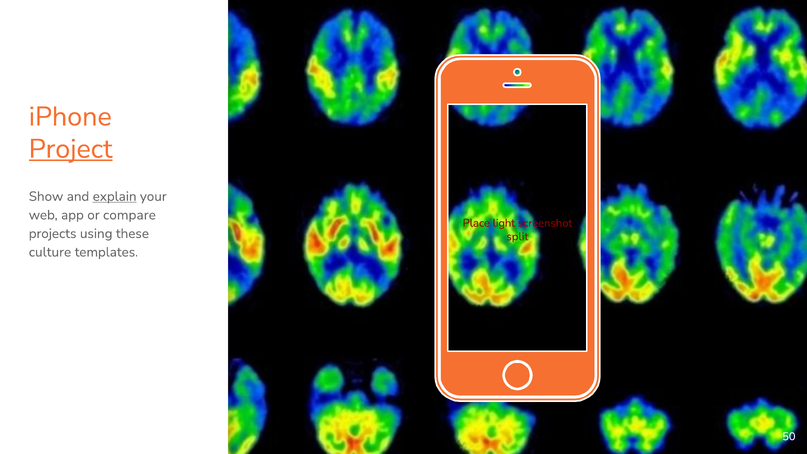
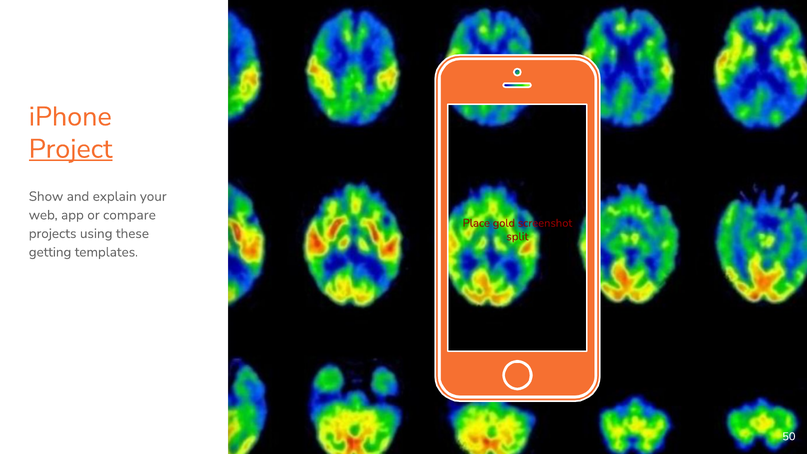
explain underline: present -> none (115, 196)
light: light -> gold (504, 223)
culture: culture -> getting (50, 252)
